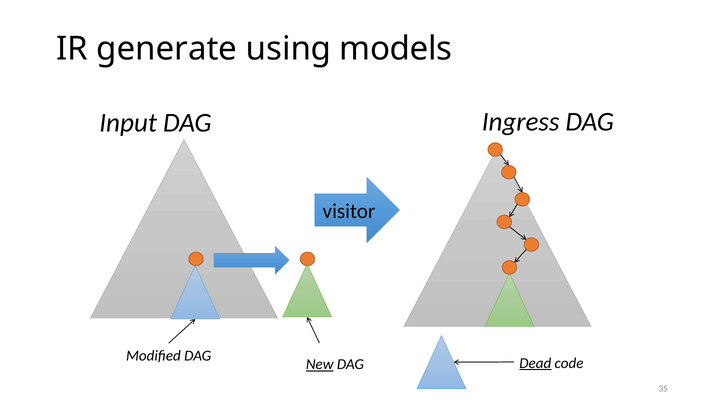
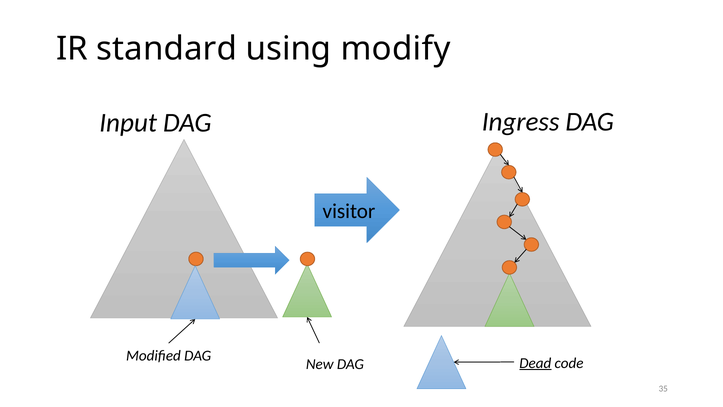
generate: generate -> standard (167, 49)
models: models -> modify (396, 49)
New underline: present -> none (320, 364)
